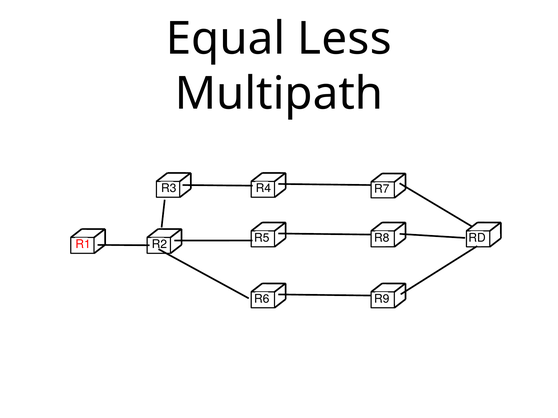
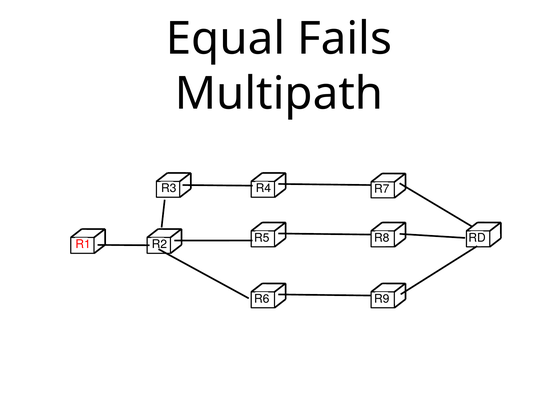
Less: Less -> Fails (345, 39)
